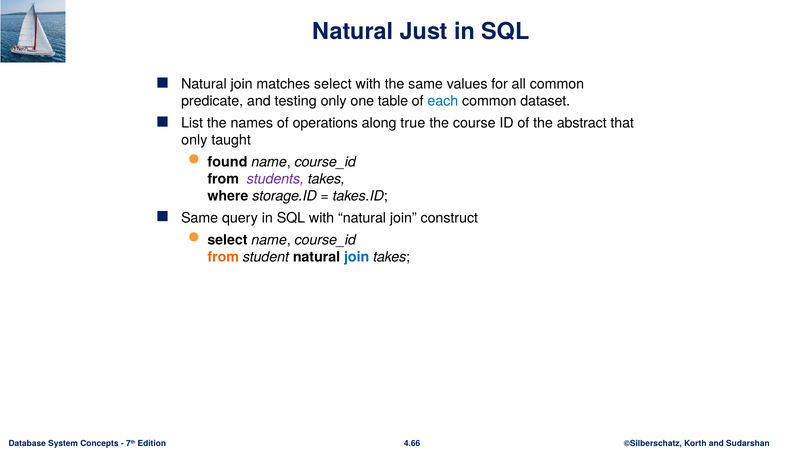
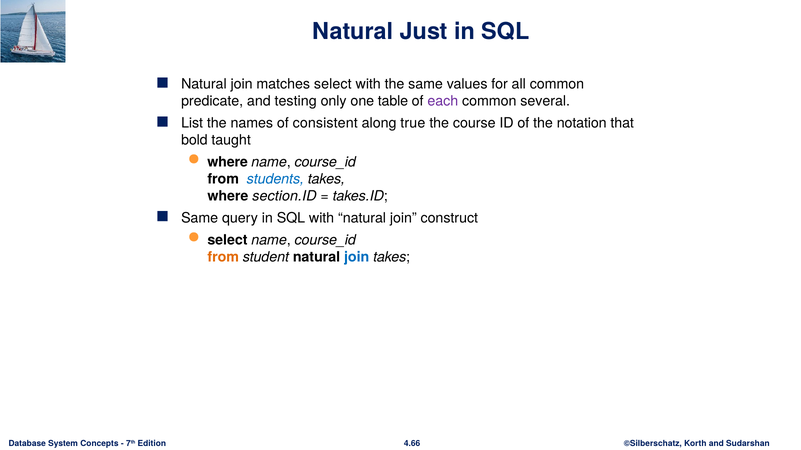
each colour: blue -> purple (443, 101)
dataset: dataset -> several (545, 101)
operations: operations -> consistent (325, 123)
abstract: abstract -> notation (582, 123)
only: only -> bold (194, 140)
found: found -> where (228, 162)
students colour: purple -> blue (275, 179)
storage.ID: storage.ID -> section.ID (284, 196)
